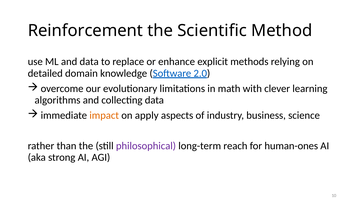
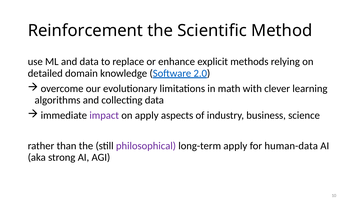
impact colour: orange -> purple (104, 115)
long-term reach: reach -> apply (235, 146)
human-ones: human-ones -> human-data (291, 146)
